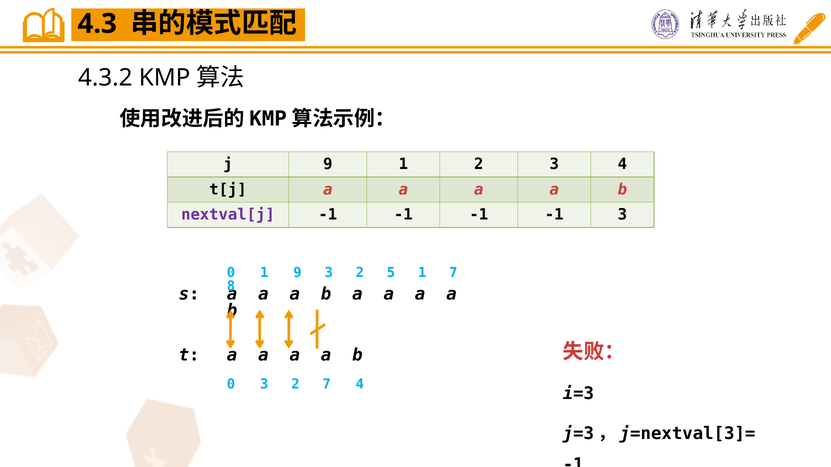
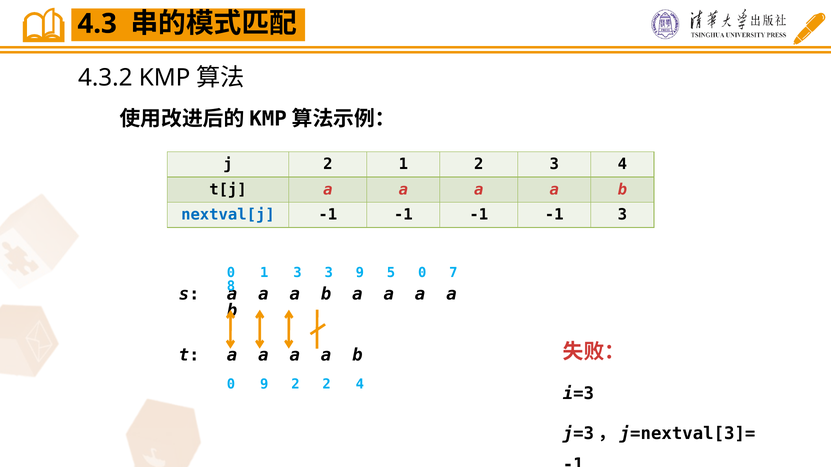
j 9: 9 -> 2 (328, 164)
nextval[j colour: purple -> blue (228, 215)
1 9: 9 -> 3 (297, 273)
2: 2 -> 9 (360, 273)
5 1: 1 -> 0 (422, 273)
0 3: 3 -> 9 (264, 384)
2 7: 7 -> 2 (327, 384)
